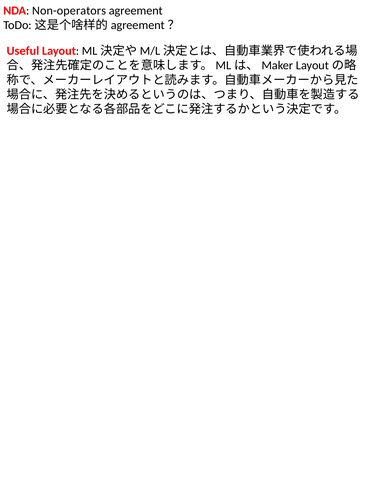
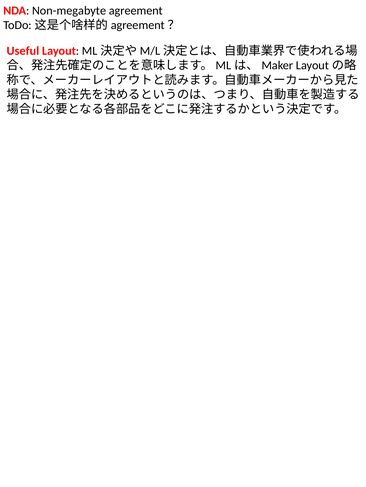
Non-operators: Non-operators -> Non-megabyte (69, 11)
